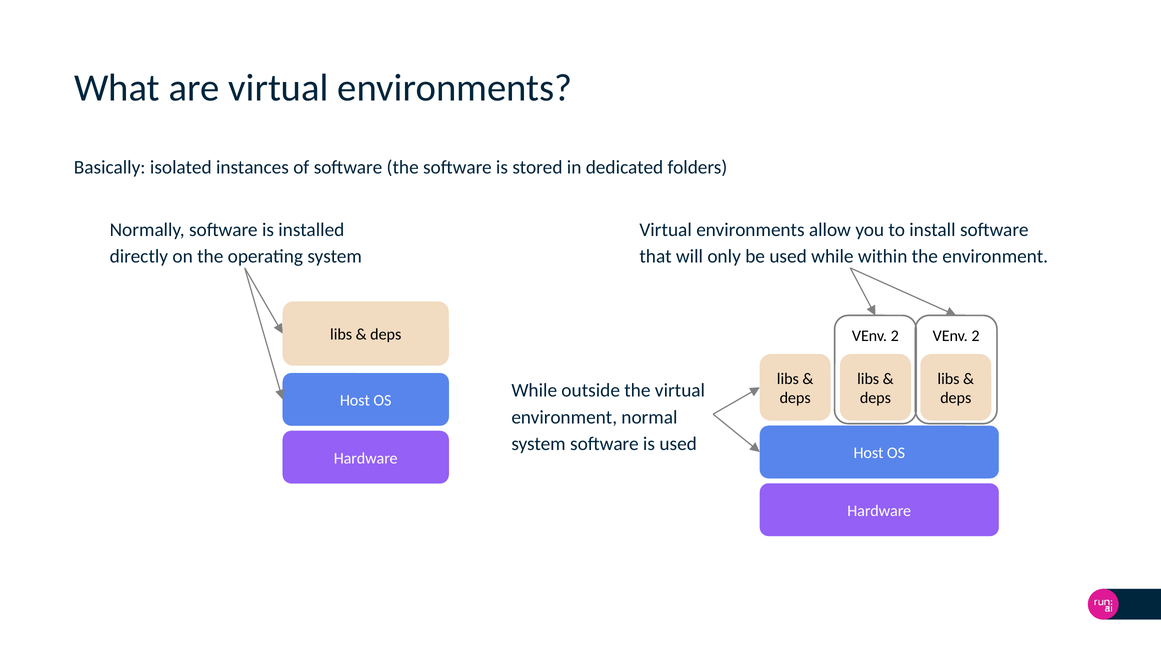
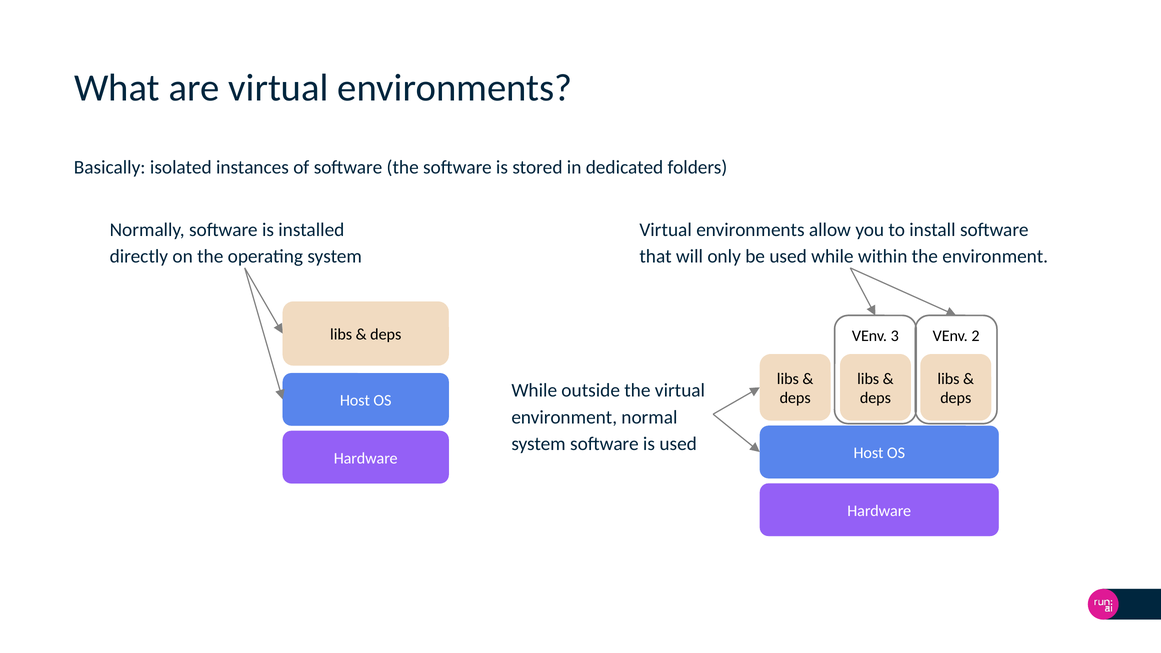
2: 2 -> 3 (895, 336)
